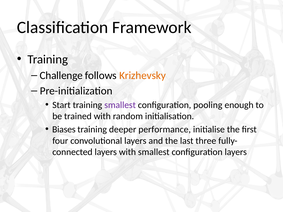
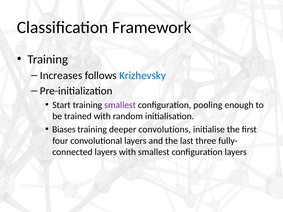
Challenge: Challenge -> Increases (61, 76)
Krizhevsky colour: orange -> blue (143, 76)
performance: performance -> convolutions (165, 130)
